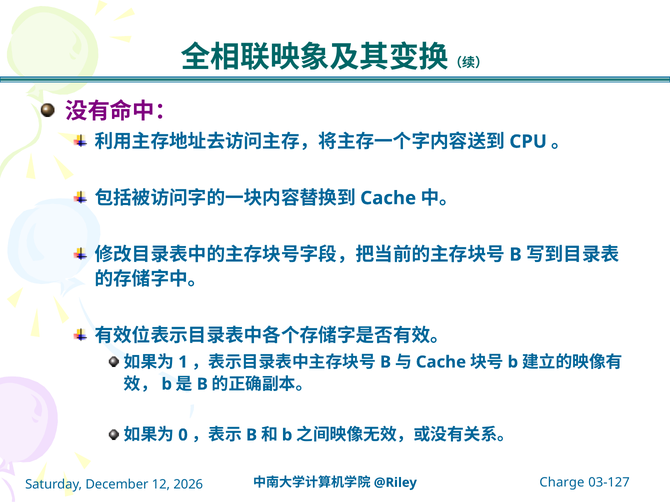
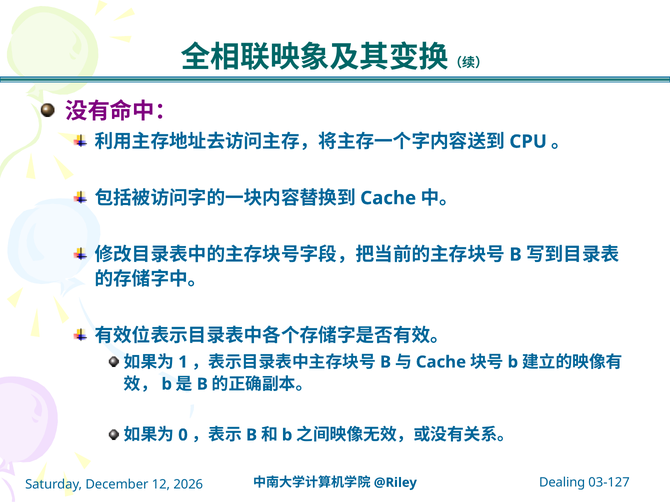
Charge: Charge -> Dealing (562, 483)
